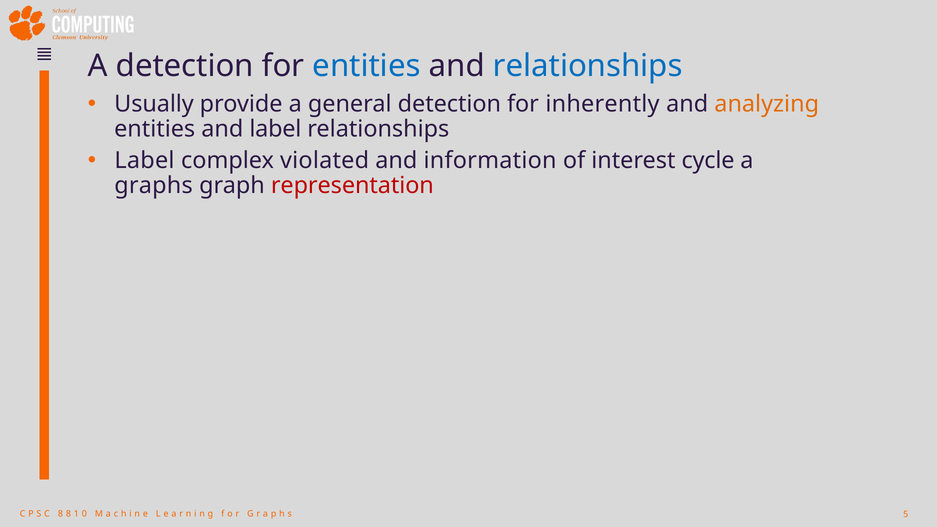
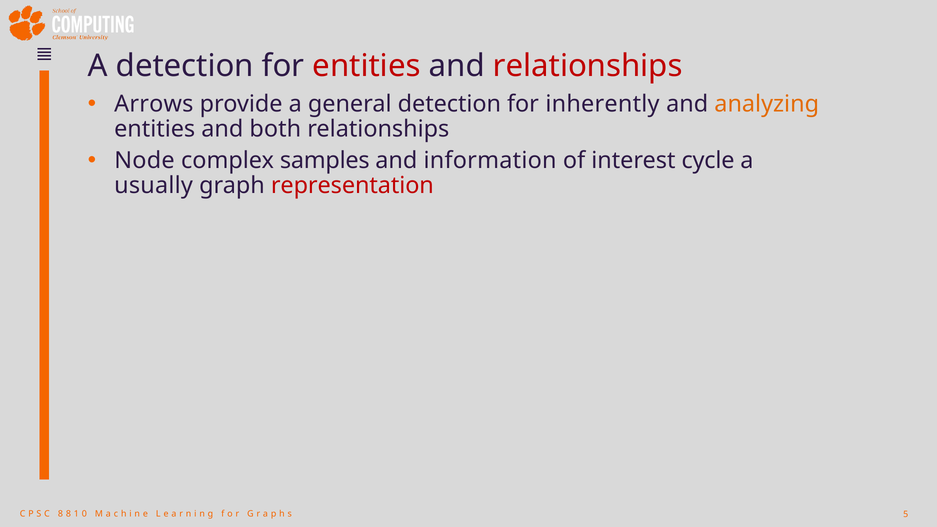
entities colour: blue -> red (367, 66)
relationships colour: blue -> red (588, 66)
Usually: Usually -> Arrows (154, 104)
and label: label -> both (275, 129)
Label: Label -> Node (144, 160)
violated: violated -> samples (325, 160)
graphs: graphs -> usually (154, 186)
